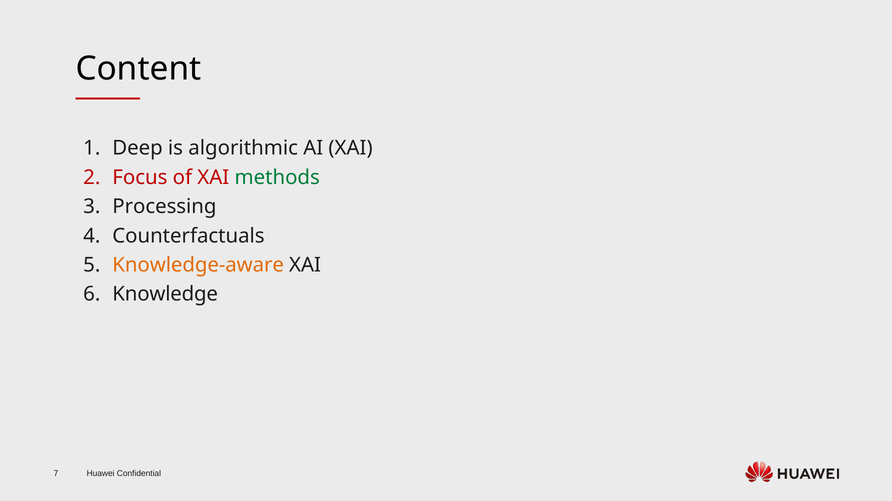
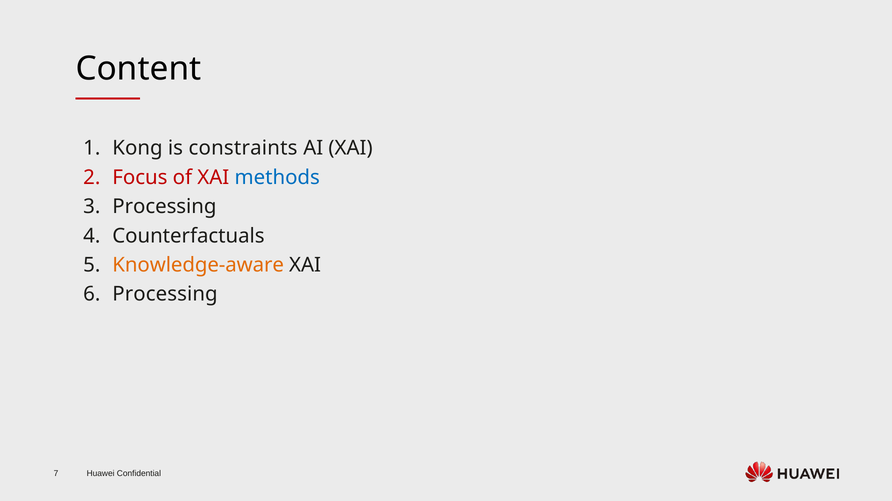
Deep: Deep -> Kong (138, 148)
algorithmic: algorithmic -> constraints (243, 148)
methods colour: green -> blue (277, 178)
Knowledge: Knowledge -> Processing (165, 294)
